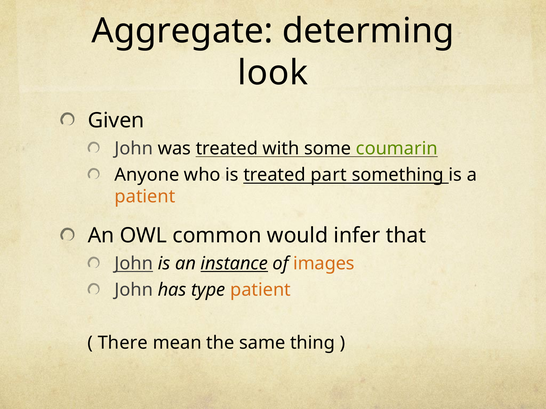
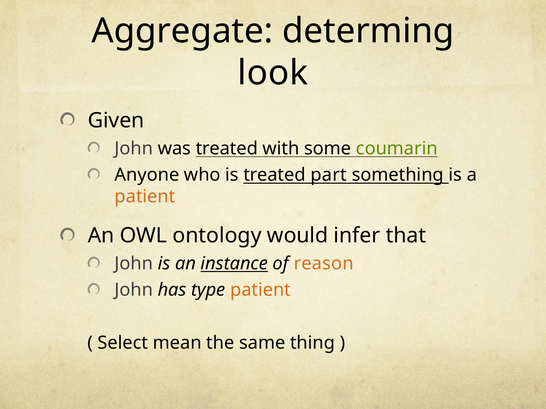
common: common -> ontology (217, 236)
John underline: present -> none (134, 264)
images: images -> reason (324, 264)
There: There -> Select (123, 343)
